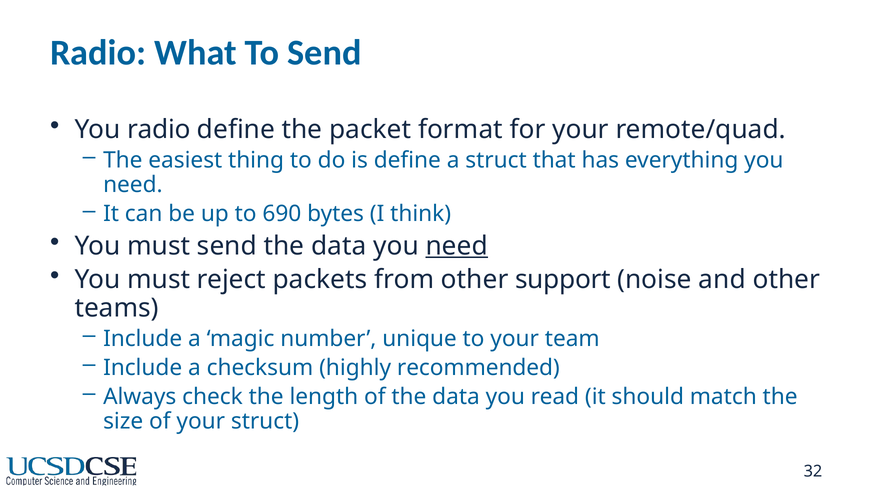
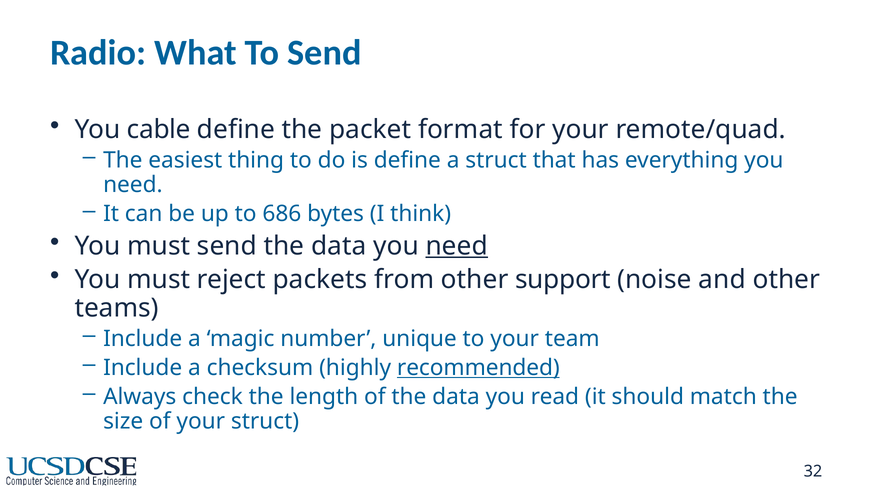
You radio: radio -> cable (159, 130)
690: 690 -> 686 (282, 214)
recommended underline: none -> present (478, 368)
